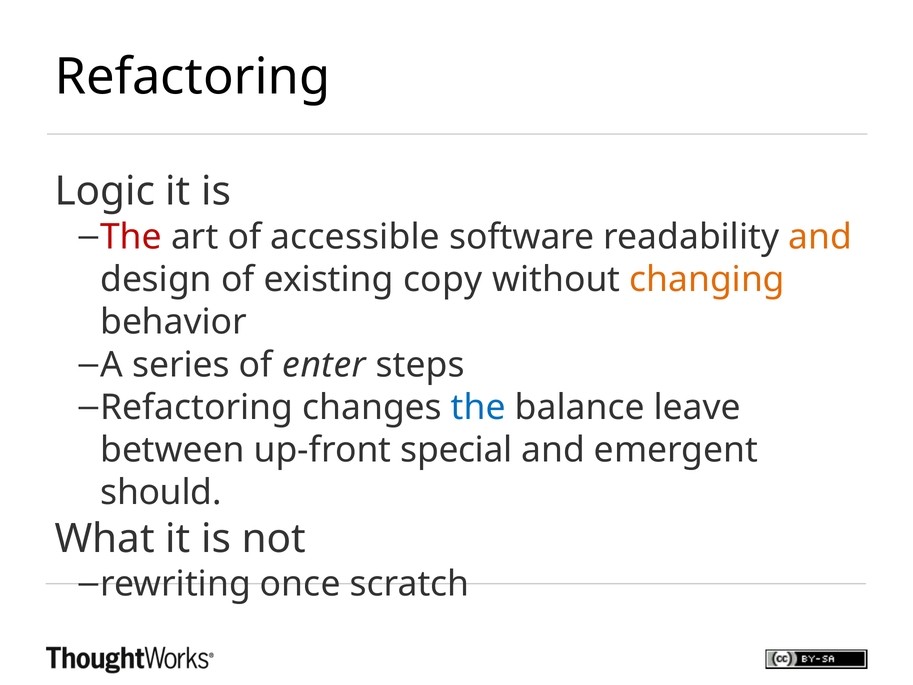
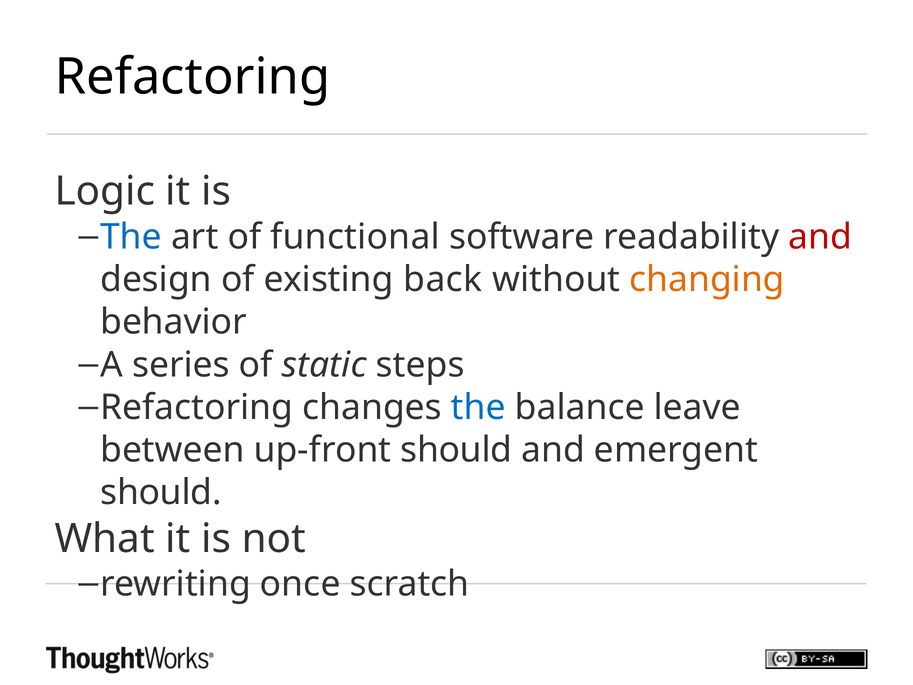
The colour: red -> blue (131, 237)
accessible: accessible -> functional (355, 237)
and colour: orange -> red (820, 237)
copy: copy -> back (443, 279)
enter: enter -> static (324, 365)
up-front special: special -> should (456, 450)
